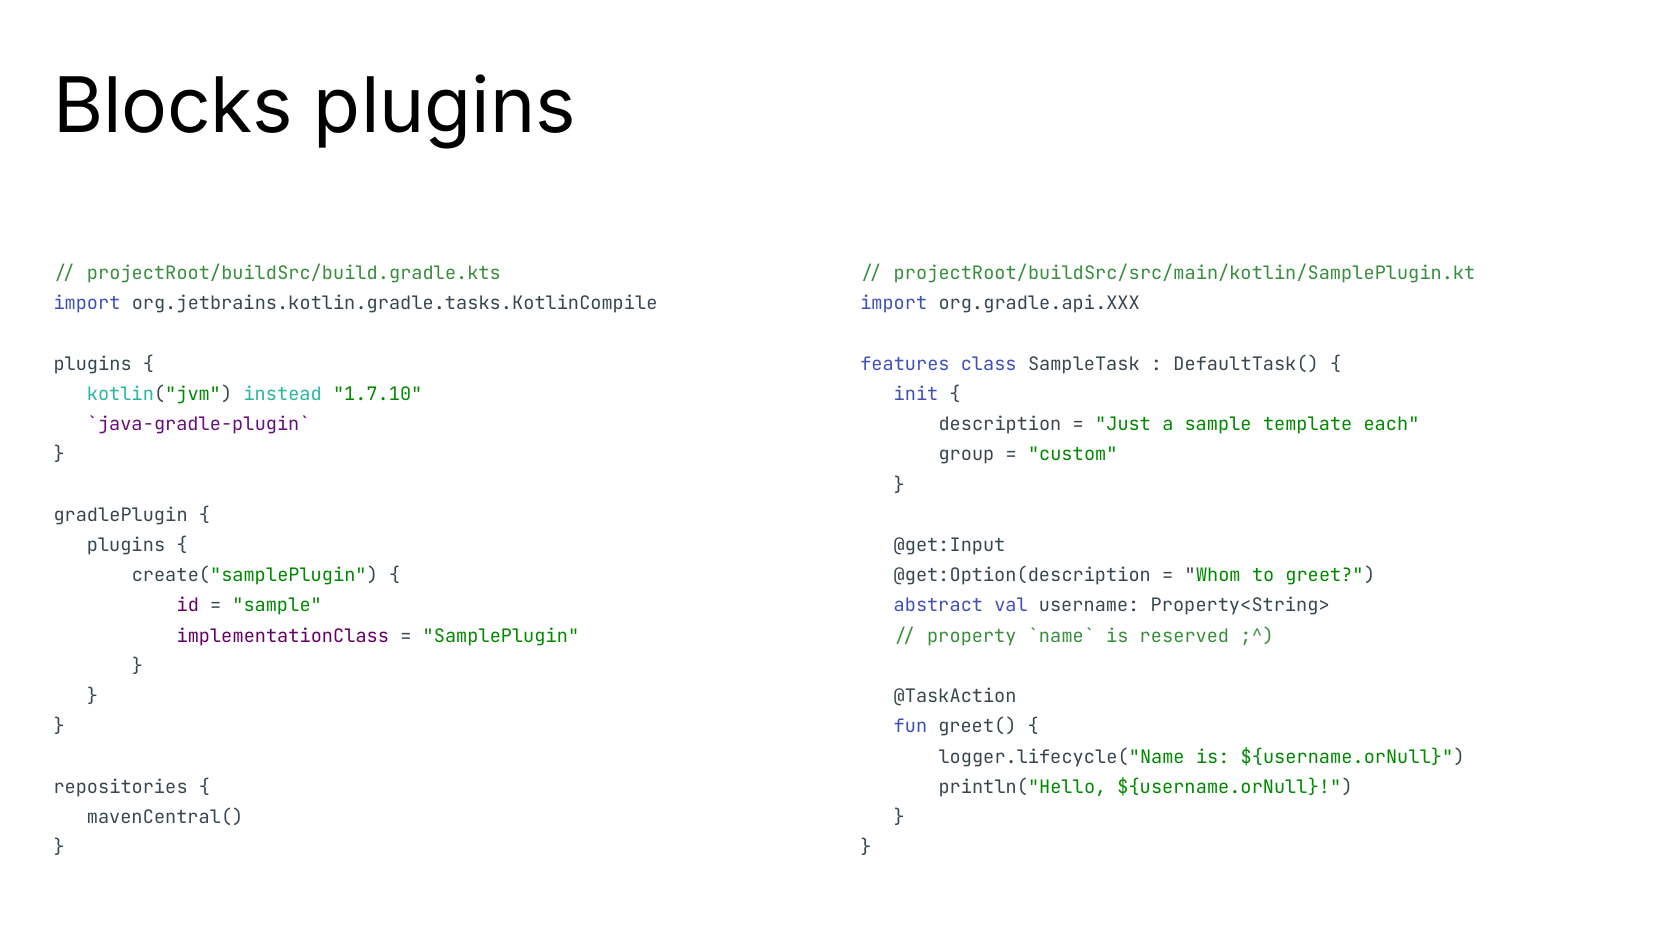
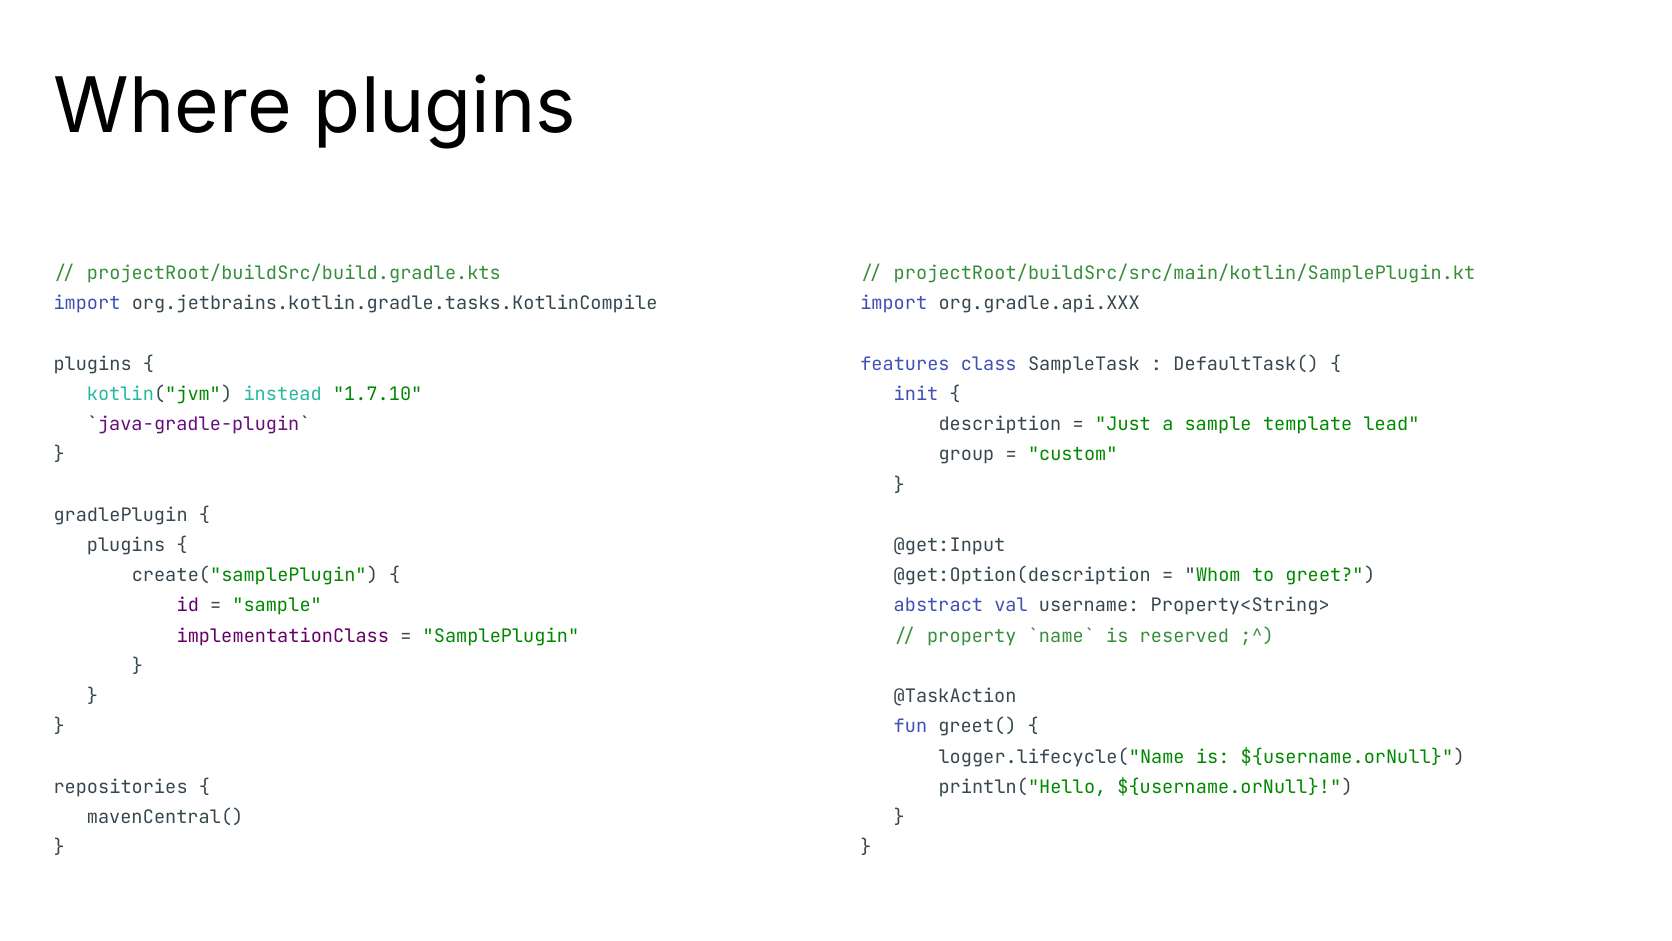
Blocks: Blocks -> Where (173, 107)
each: each -> lead (1391, 424)
